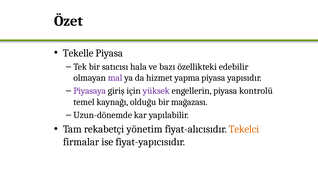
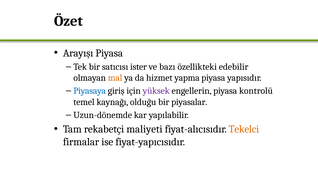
Tekelle: Tekelle -> Arayışı (78, 53)
hala: hala -> ister (138, 67)
mal colour: purple -> orange (115, 78)
Piyasaya colour: purple -> blue (90, 91)
mağazası: mağazası -> piyasalar (189, 102)
yönetim: yönetim -> maliyeti (144, 129)
